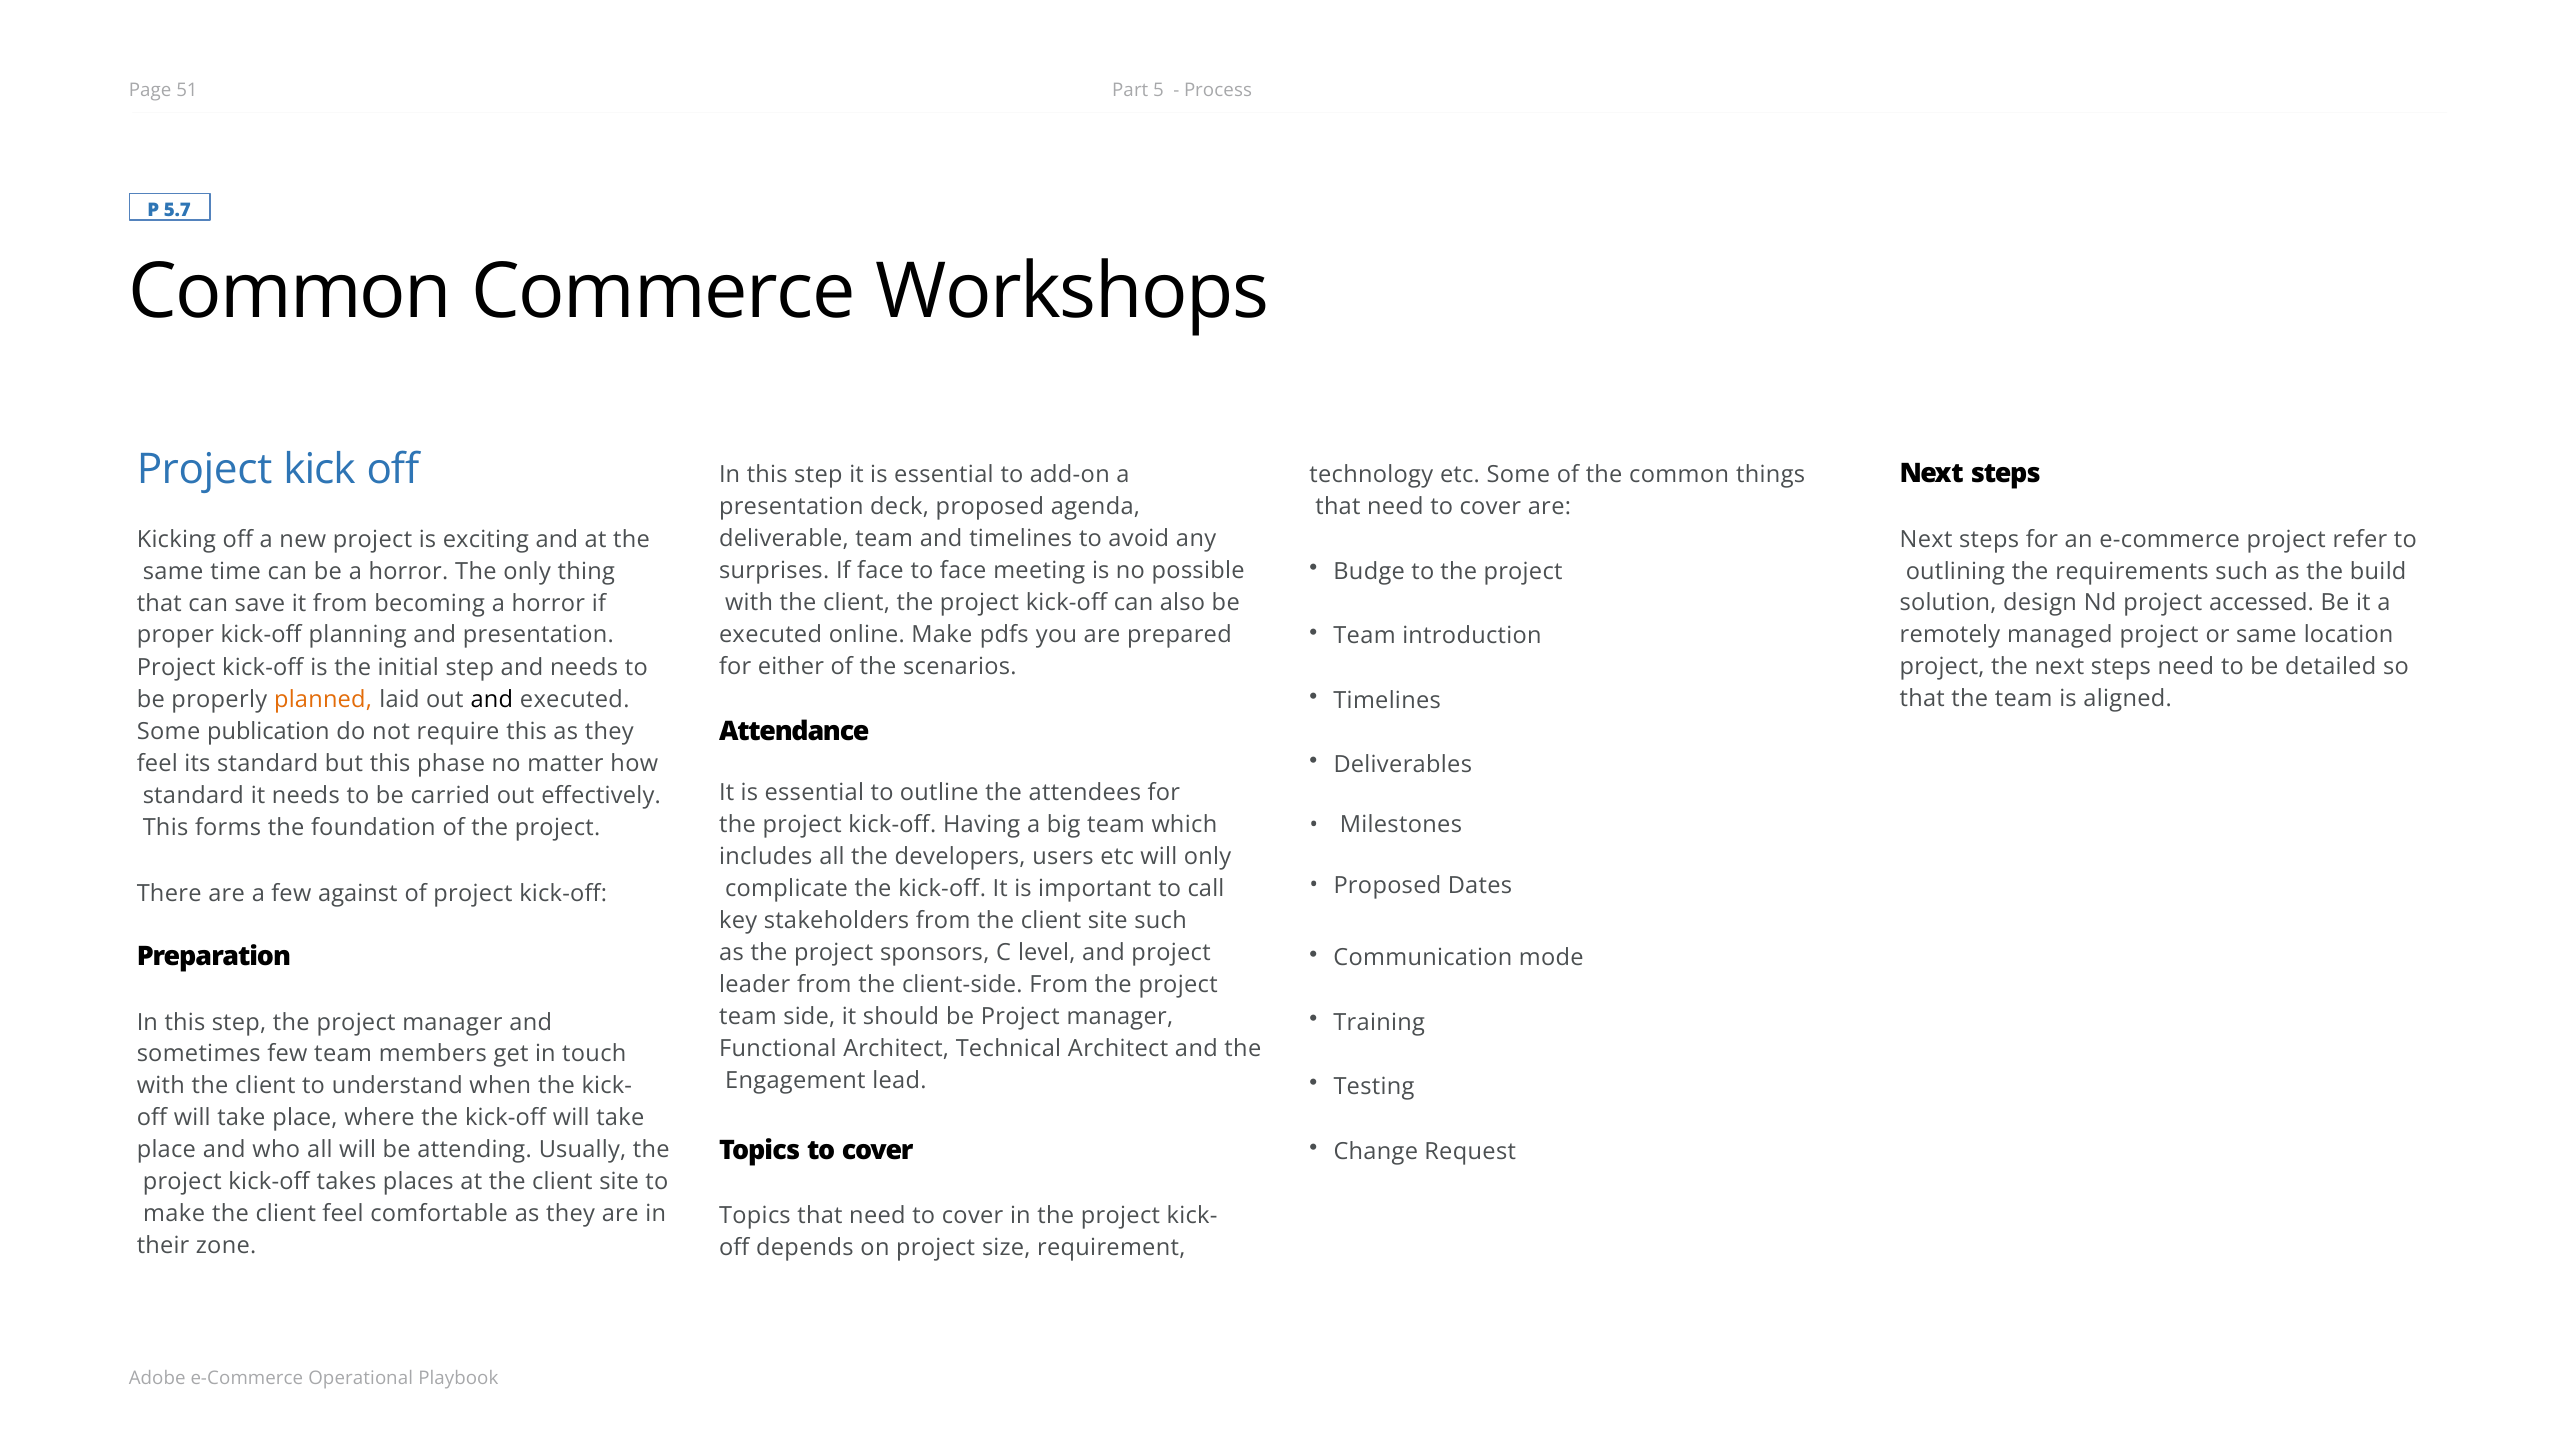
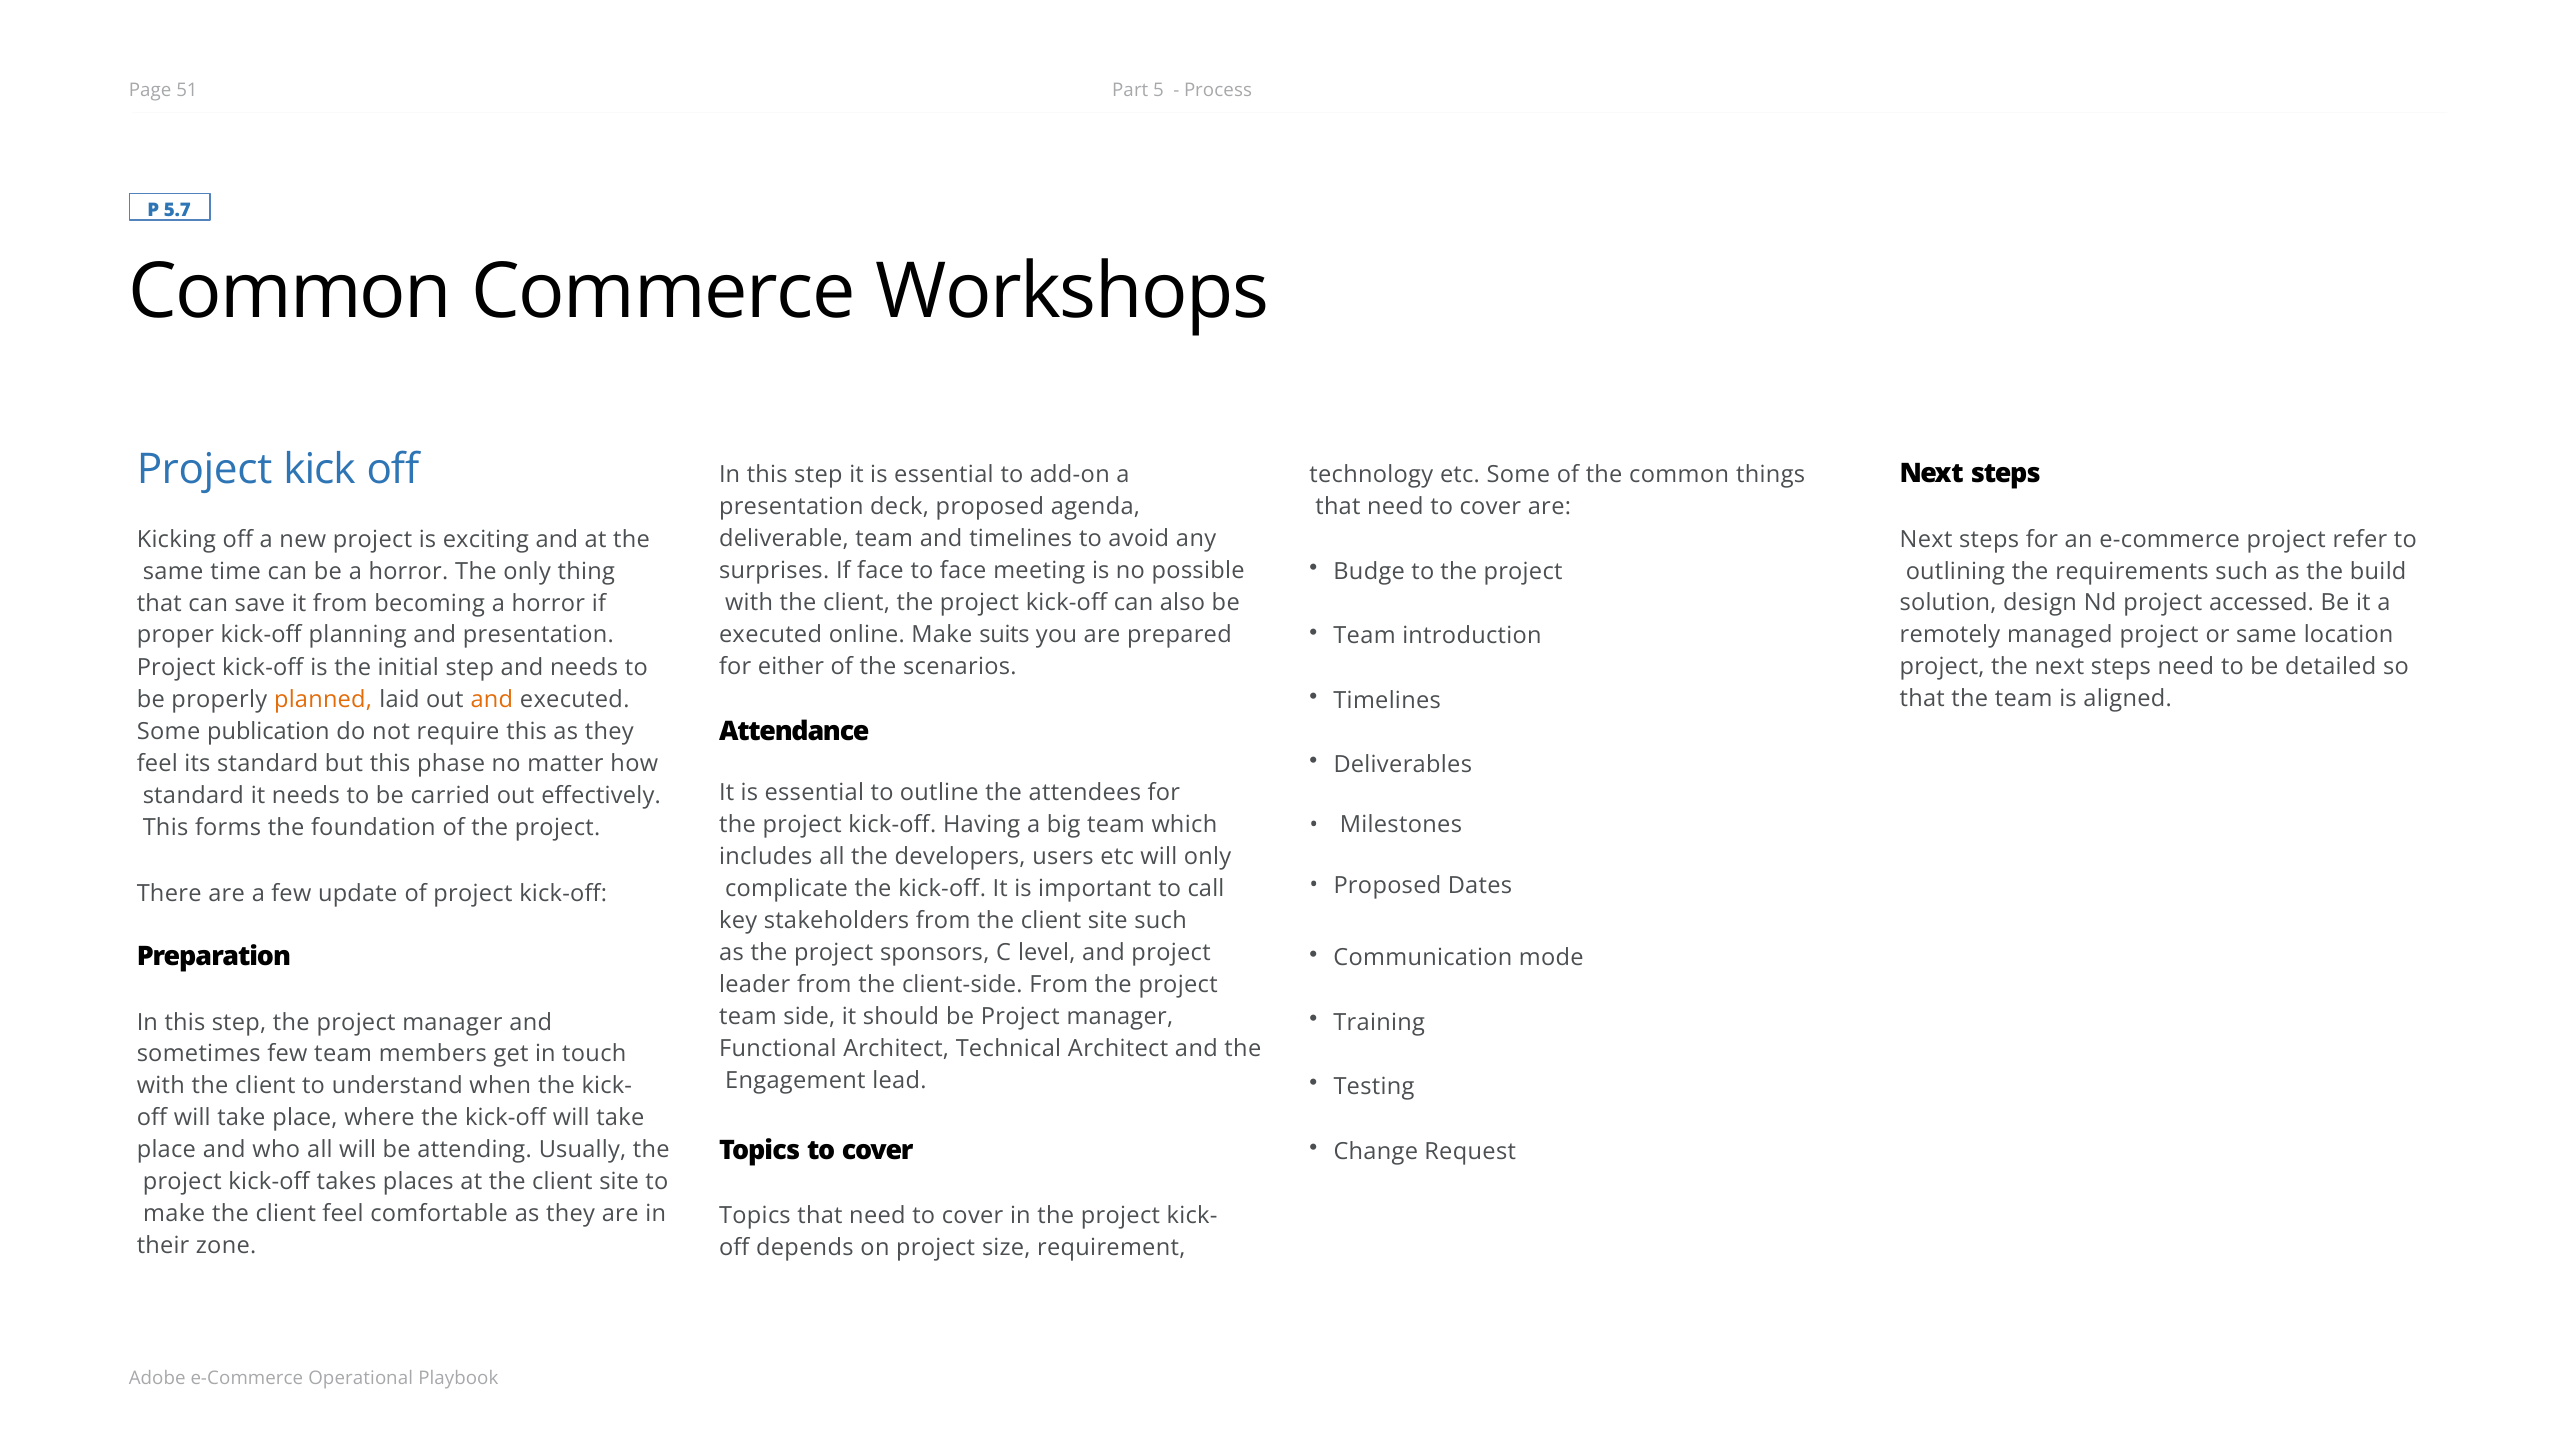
pdfs: pdfs -> suits (1004, 635)
and colour: black -> orange (492, 699)
against: against -> update (358, 894)
